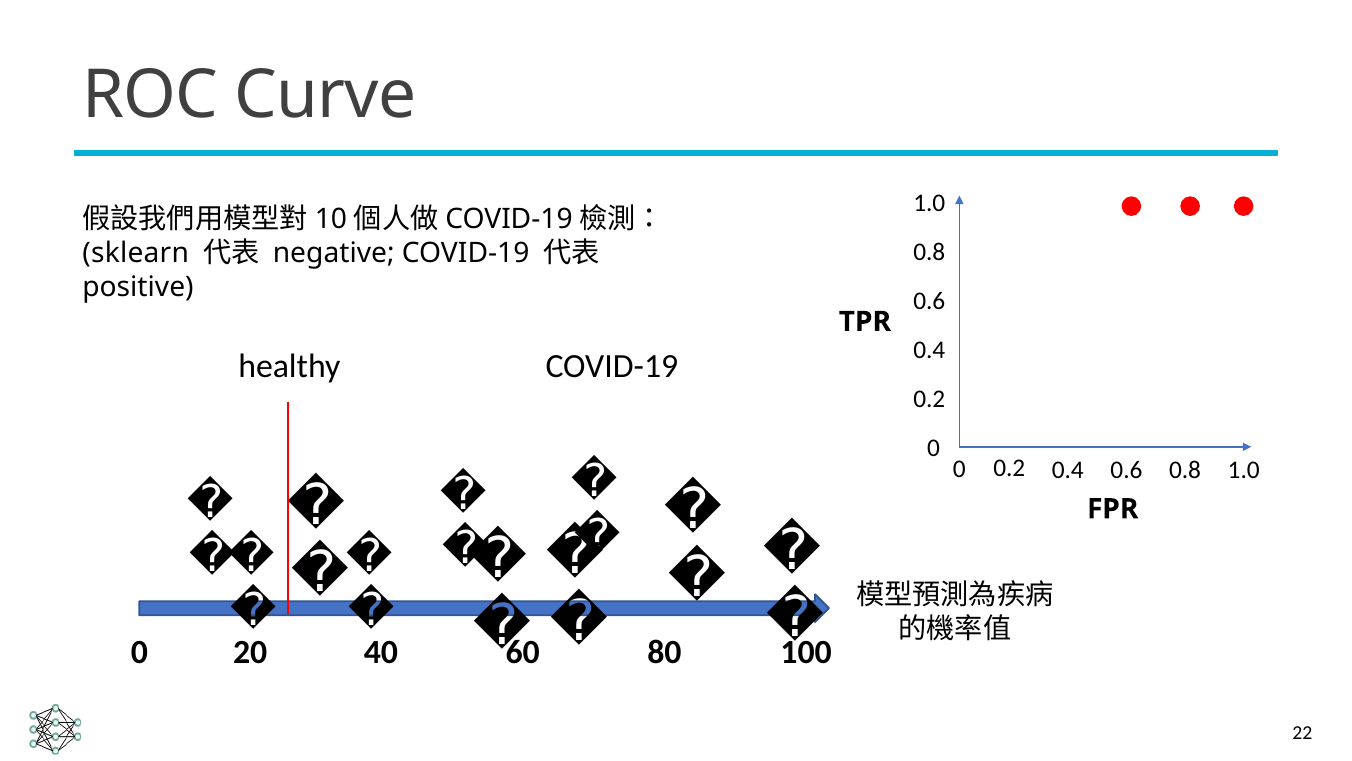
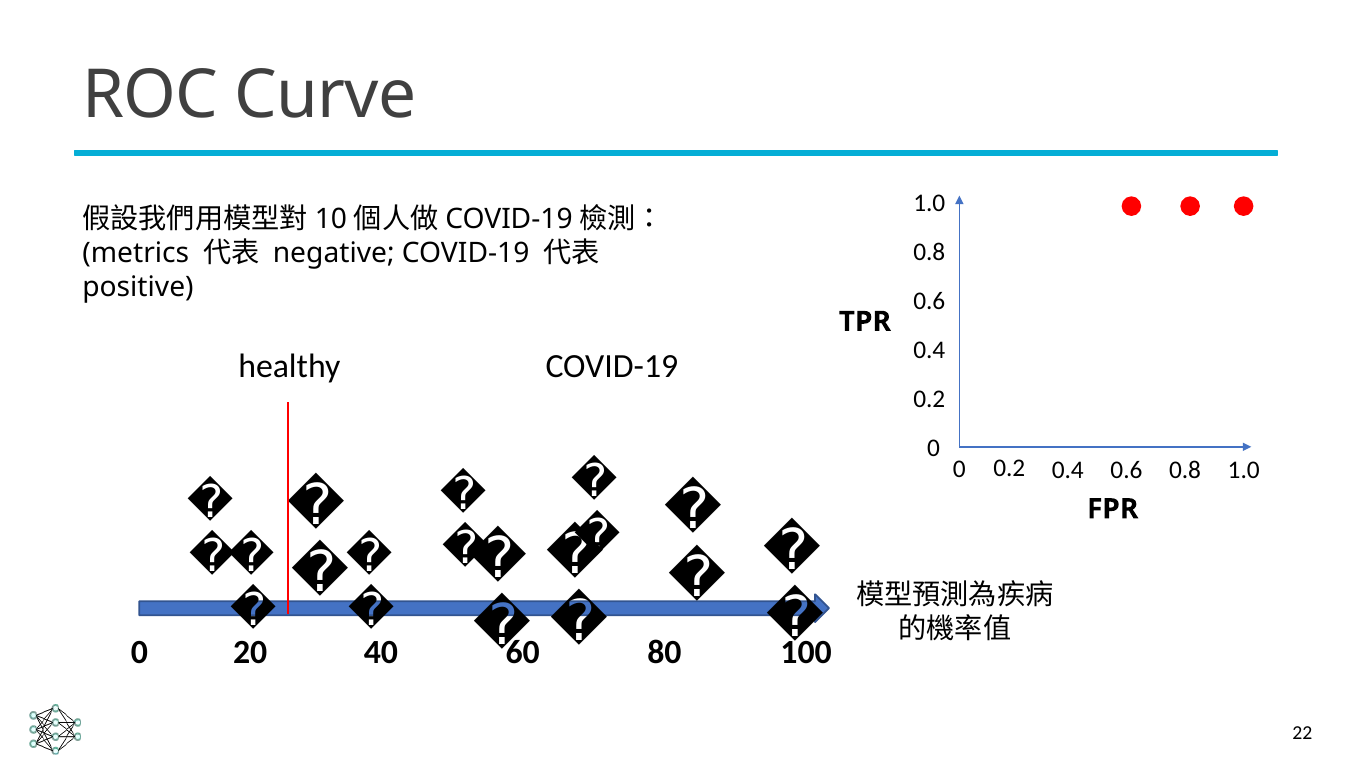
sklearn: sklearn -> metrics (136, 253)
